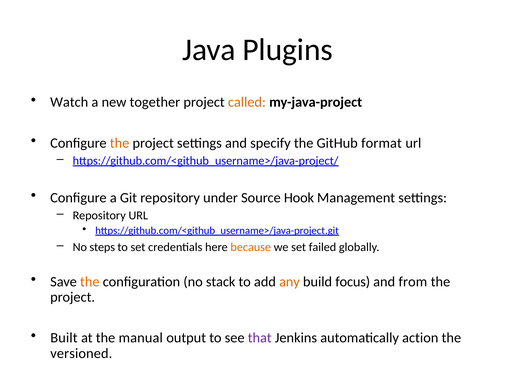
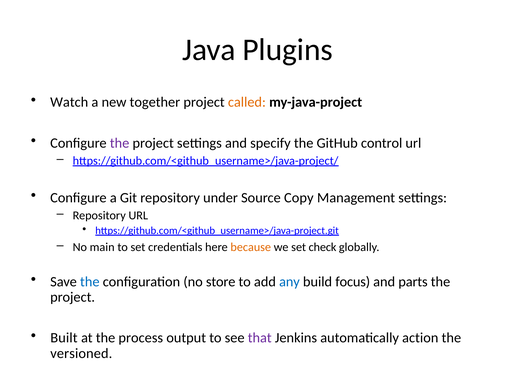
the colour: orange -> purple (120, 143)
format: format -> control (382, 143)
Hook: Hook -> Copy (299, 198)
steps: steps -> main (102, 247)
failed: failed -> check (323, 247)
the colour: orange -> blue (90, 282)
stack: stack -> store (221, 282)
any colour: orange -> blue (289, 282)
from: from -> parts (413, 282)
manual: manual -> process (141, 338)
